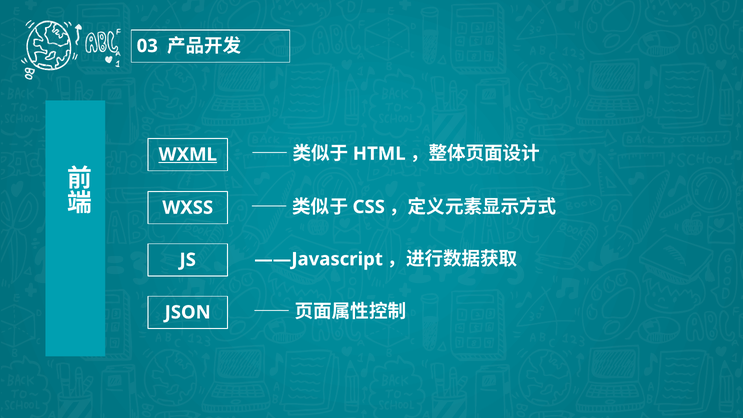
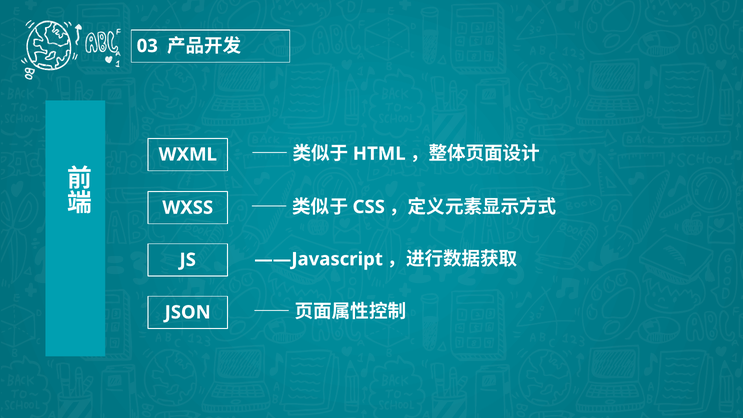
WXML underline: present -> none (188, 154)
